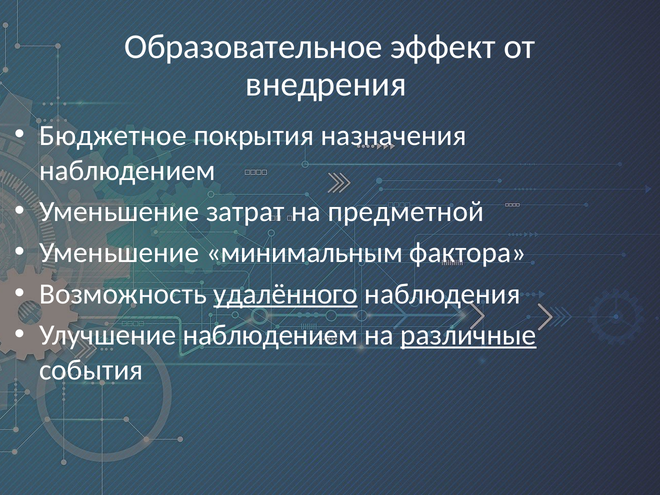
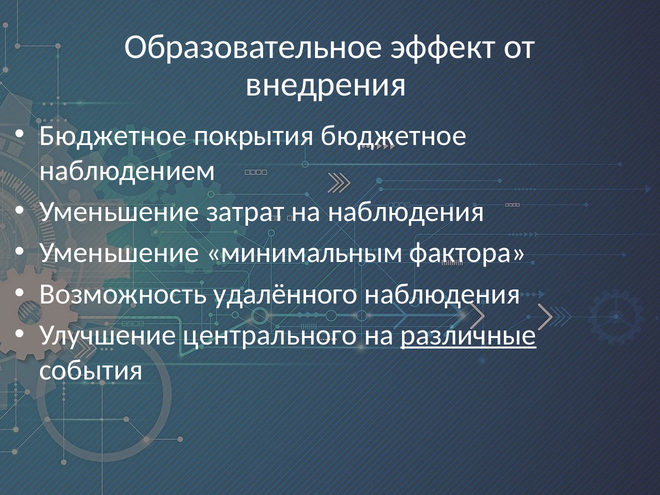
покрытия назначения: назначения -> бюджетное (394, 135)
на предметной: предметной -> наблюдения (406, 212)
удалённого underline: present -> none (286, 294)
Улучшение наблюдением: наблюдением -> центрального (270, 335)
